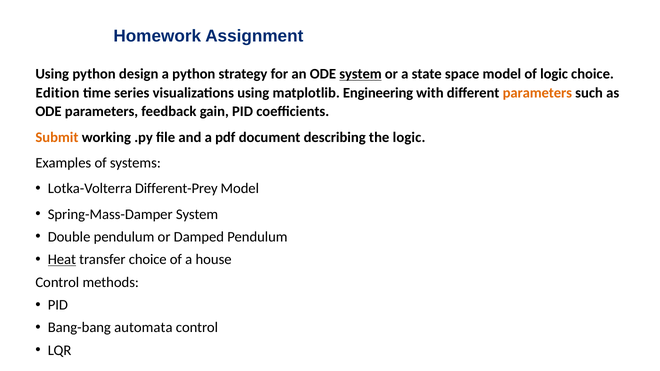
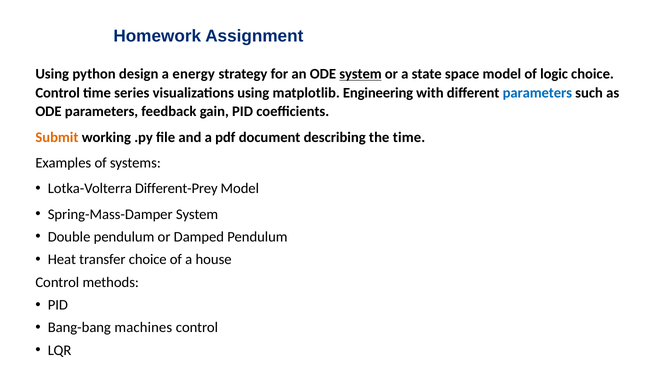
a python: python -> energy (194, 74)
Edition: Edition -> Control (58, 93)
parameters colour: orange -> blue (537, 93)
the logic: logic -> time (409, 137)
Heat underline: present -> none (62, 260)
automata: automata -> machines (143, 328)
